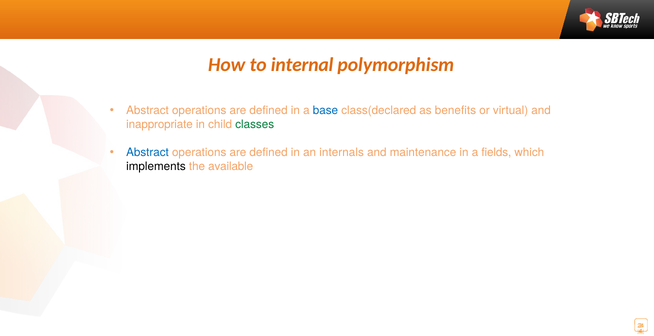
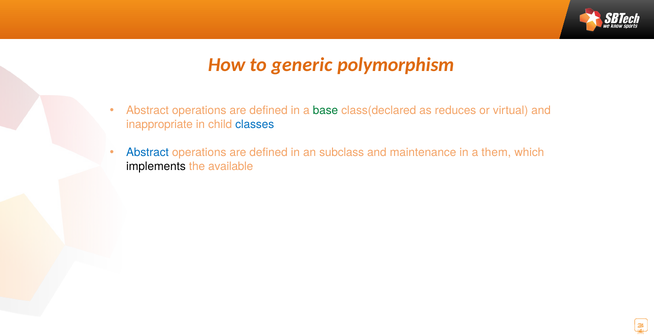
internal: internal -> generic (302, 65)
base colour: blue -> green (325, 111)
benefits: benefits -> reduces (456, 111)
classes colour: green -> blue (255, 125)
internals: internals -> subclass (342, 152)
fields: fields -> them (496, 152)
